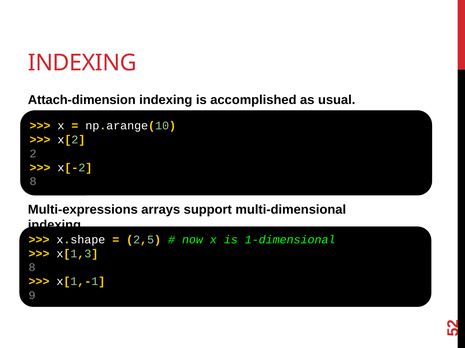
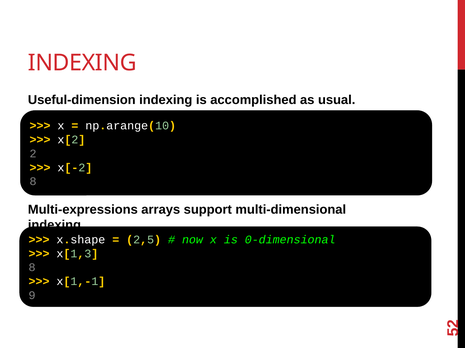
Attach-dimension: Attach-dimension -> Useful-dimension (82, 100)
1-dimensional: 1-dimensional -> 0-dimensional (290, 240)
